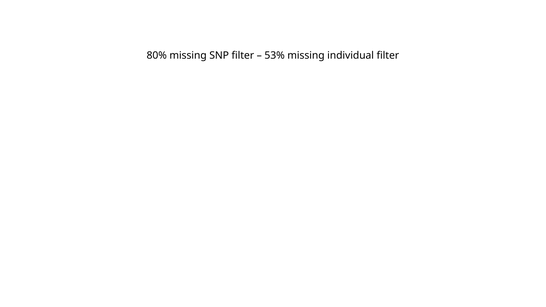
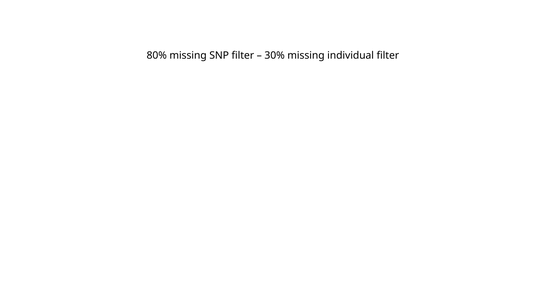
53%: 53% -> 30% (275, 56)
